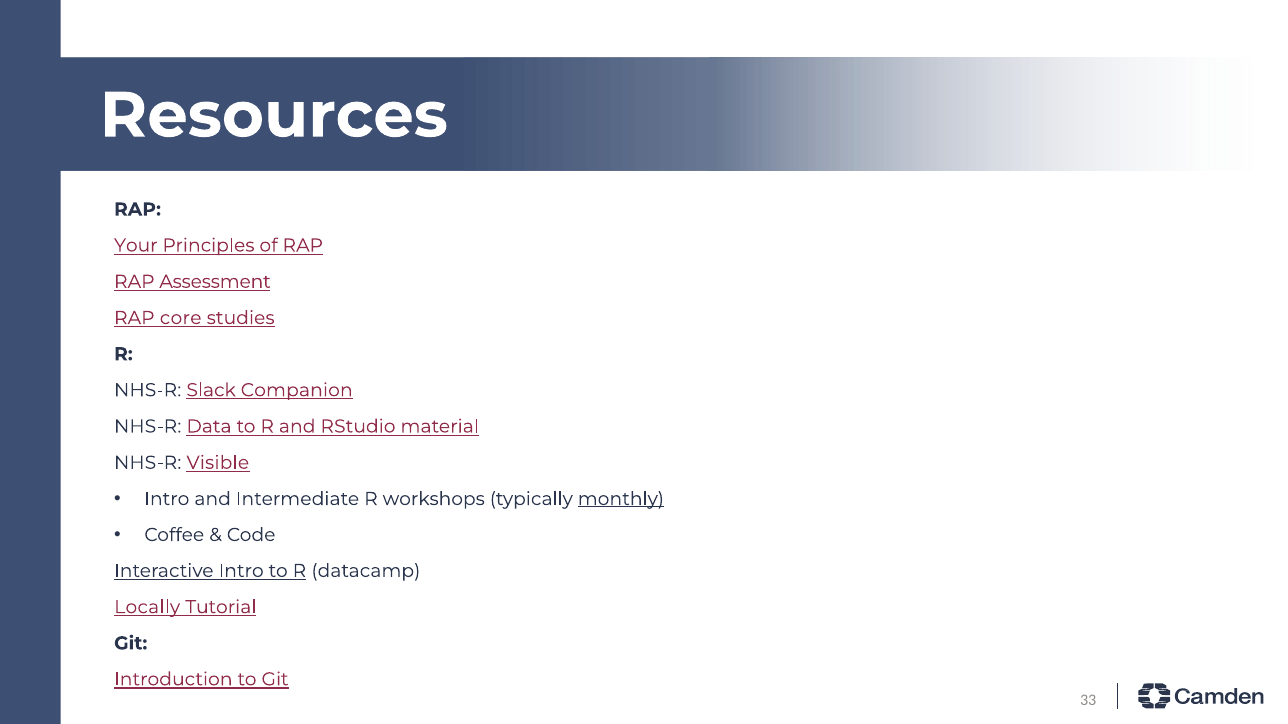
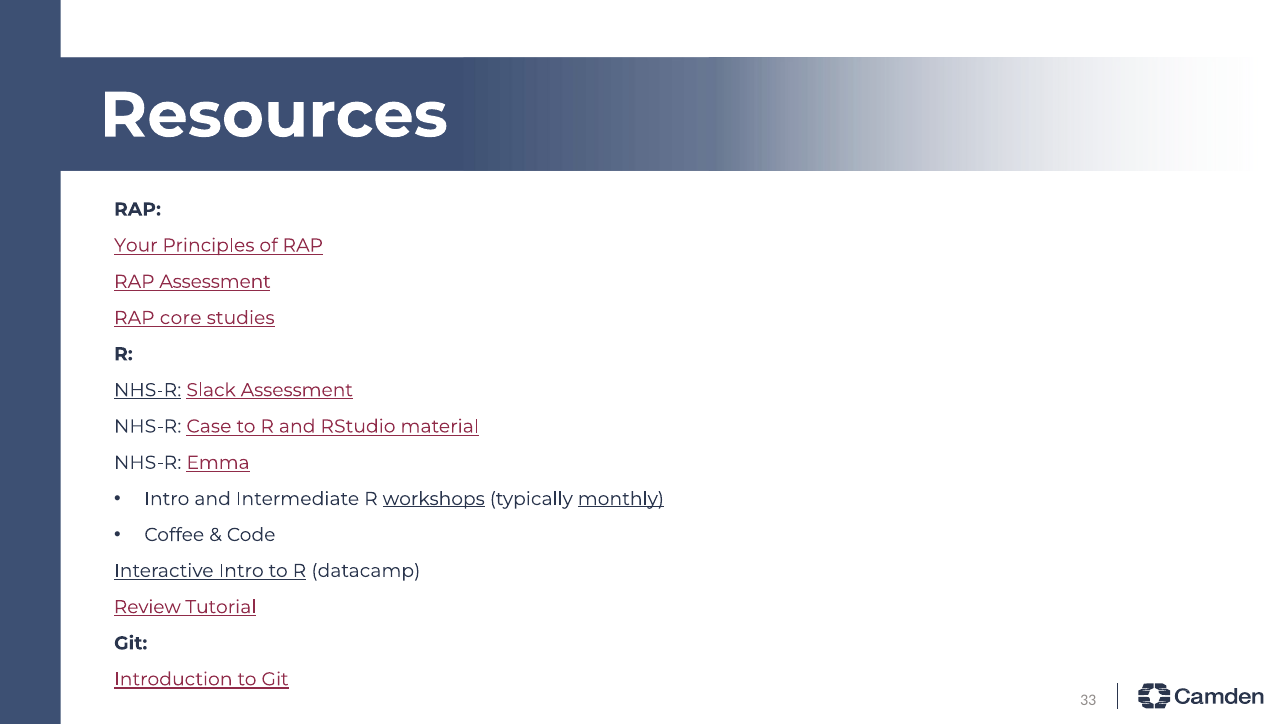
NHS-R underline: none -> present (148, 390)
Slack Companion: Companion -> Assessment (297, 390)
Data: Data -> Case (209, 427)
Visible: Visible -> Emma (218, 463)
workshops underline: none -> present (434, 499)
Locally: Locally -> Review (147, 607)
